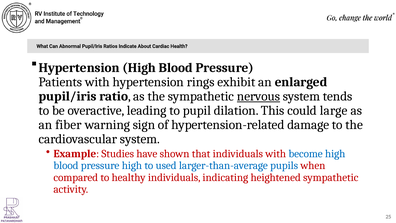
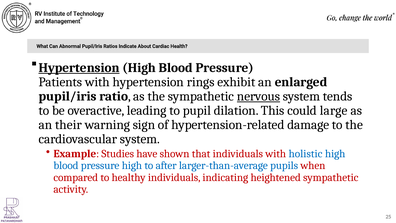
Hypertension underline: none -> present (79, 68)
fiber: fiber -> their (68, 125)
become: become -> holistic (306, 154)
used: used -> after (166, 165)
